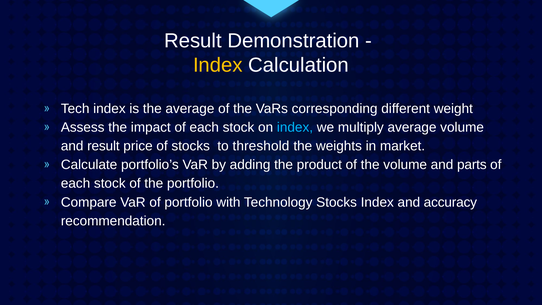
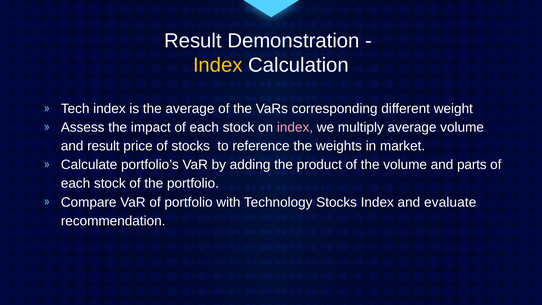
index colour: light blue -> pink (295, 127)
threshold: threshold -> reference (261, 146)
accuracy: accuracy -> evaluate (450, 202)
